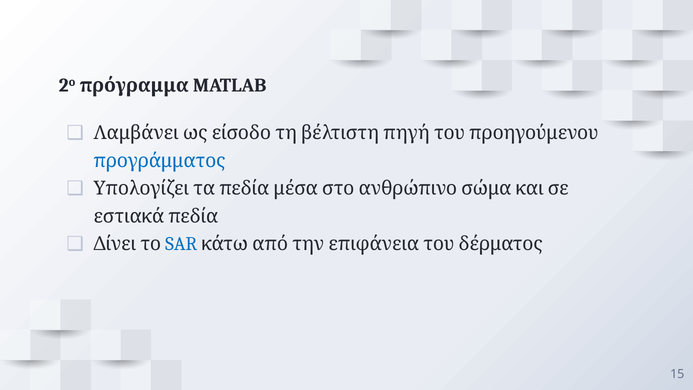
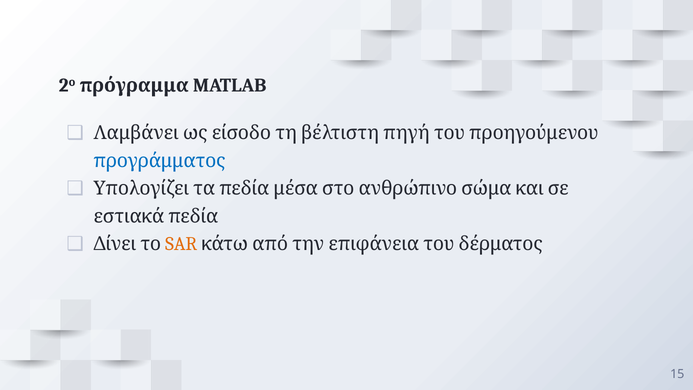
SAR colour: blue -> orange (181, 244)
